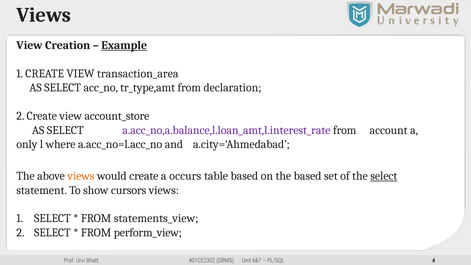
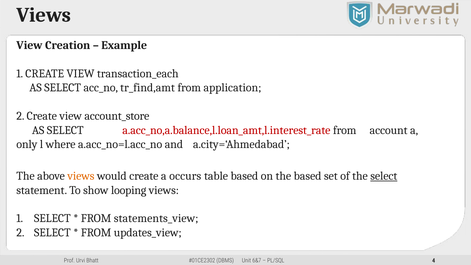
Example underline: present -> none (124, 45)
transaction_area: transaction_area -> transaction_each (138, 74)
tr_type,amt: tr_type,amt -> tr_find,amt (148, 88)
declaration: declaration -> application (232, 88)
a.acc_no,a.balance,l.loan_amt,l.interest_rate colour: purple -> red (226, 130)
cursors: cursors -> looping (129, 190)
perform_view: perform_view -> updates_view (148, 232)
